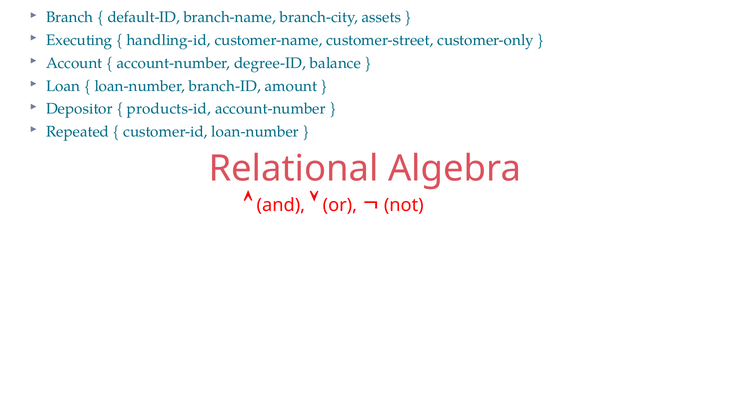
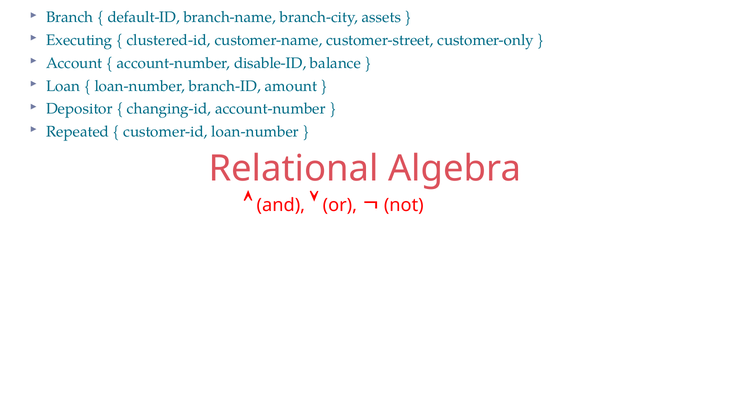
handling-id: handling-id -> clustered-id (169, 40)
degree-ID: degree-ID -> disable-ID (270, 63)
products-id: products-id -> changing-id (169, 109)
